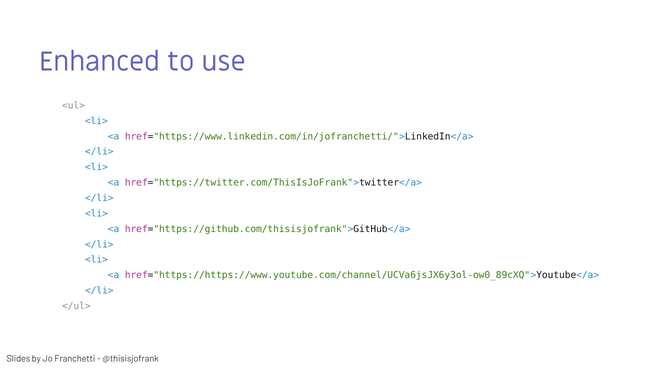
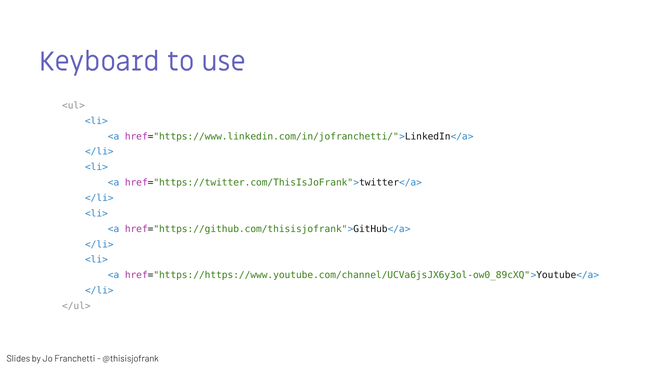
Enhanced: Enhanced -> Keyboard (100, 62)
